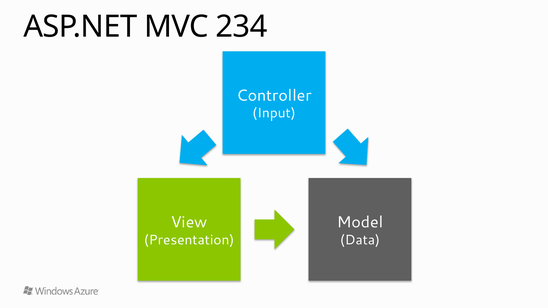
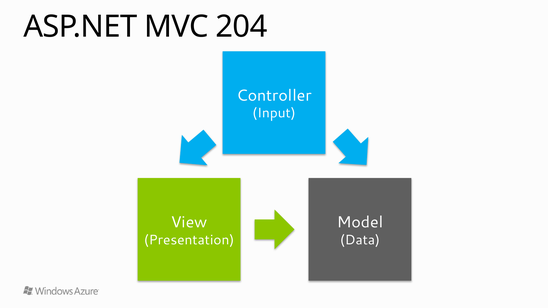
234: 234 -> 204 (241, 27)
